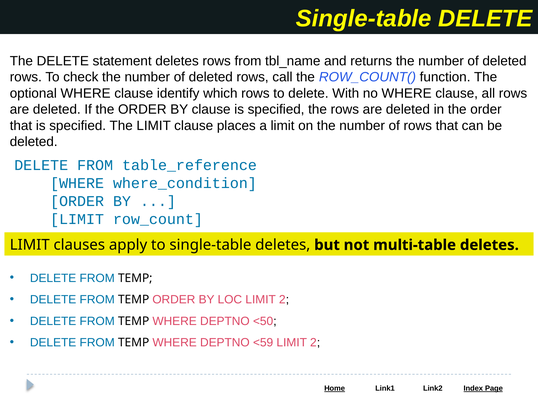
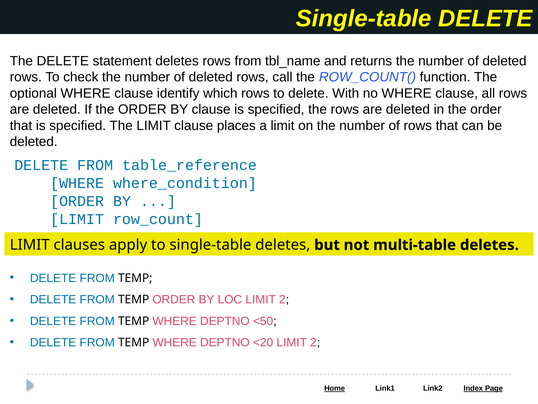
<59: <59 -> <20 (263, 342)
